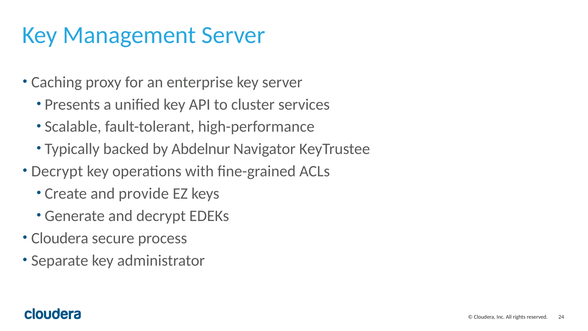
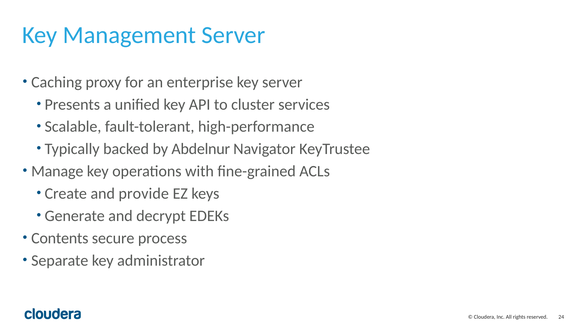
Decrypt: Decrypt -> Manage (57, 171)
Cloudera: Cloudera -> Contents (60, 238)
